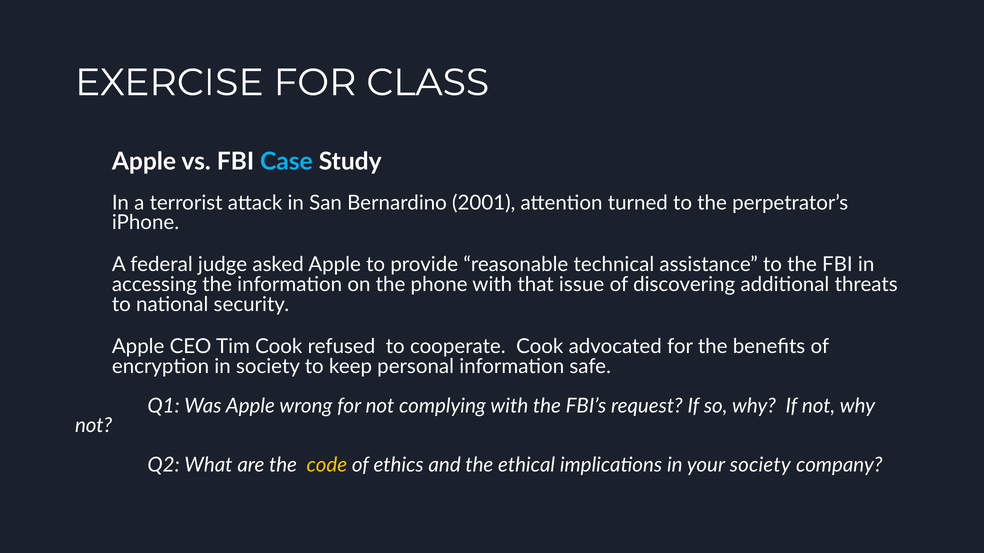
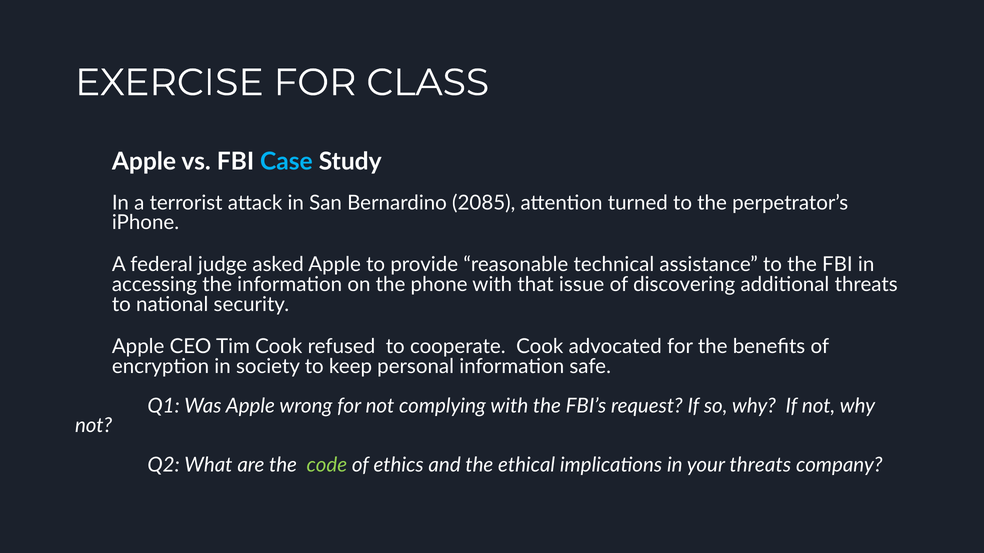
2001: 2001 -> 2085 (484, 203)
code colour: yellow -> light green (327, 465)
your society: society -> threats (760, 465)
